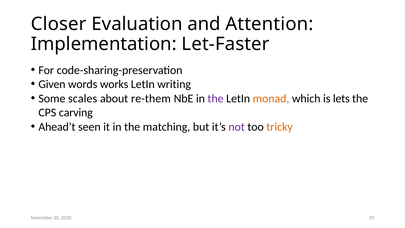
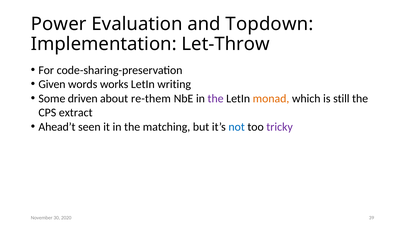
Closer: Closer -> Power (59, 24)
Attention: Attention -> Topdown (269, 24)
Let-Faster: Let-Faster -> Let-Throw (226, 44)
scales: scales -> driven (83, 98)
lets: lets -> still (341, 98)
carving: carving -> extract (76, 113)
not colour: purple -> blue (237, 127)
tricky colour: orange -> purple (280, 127)
